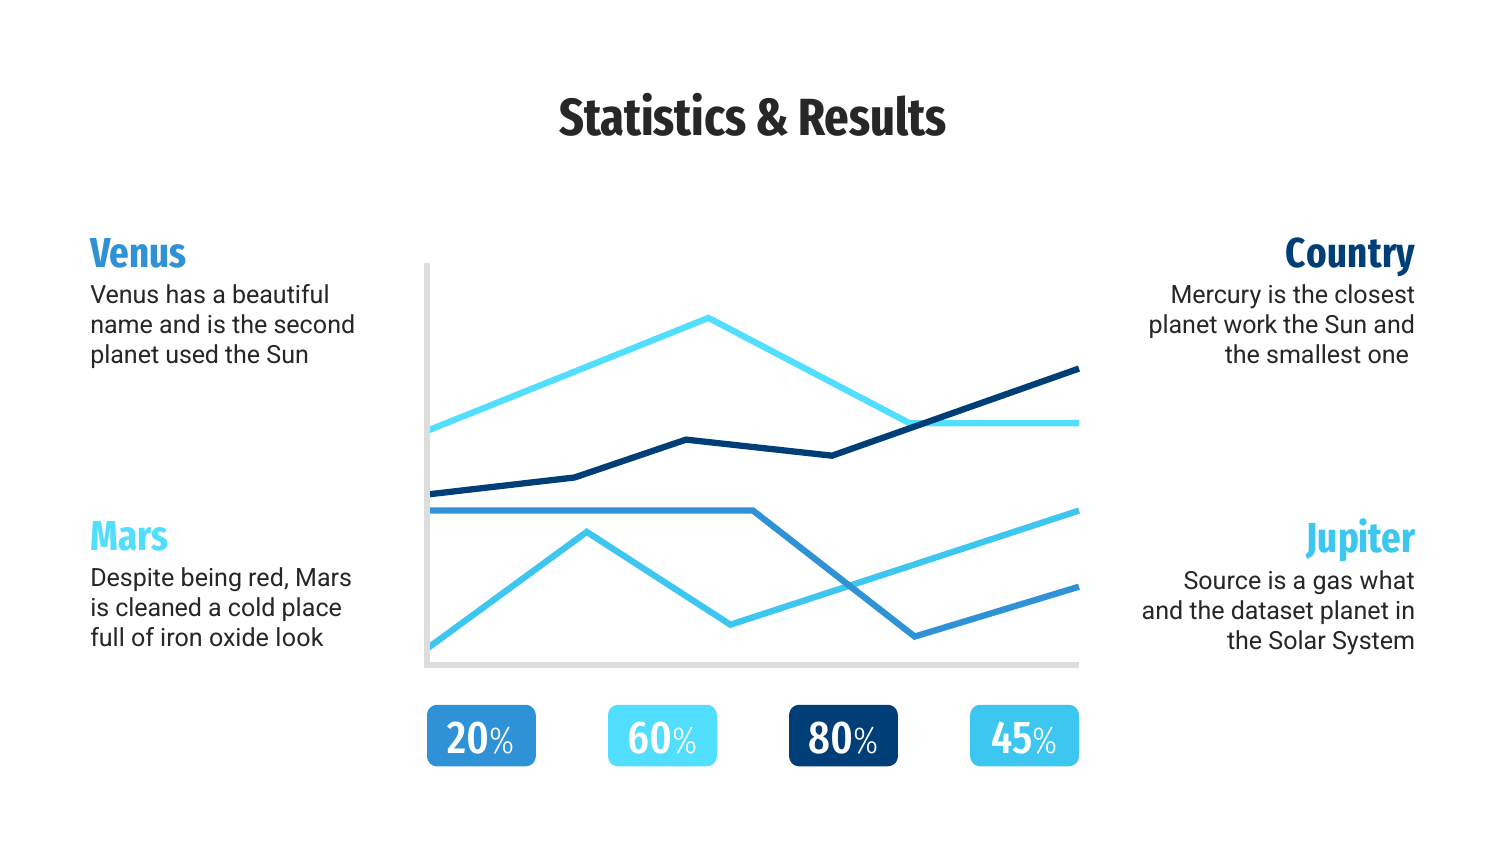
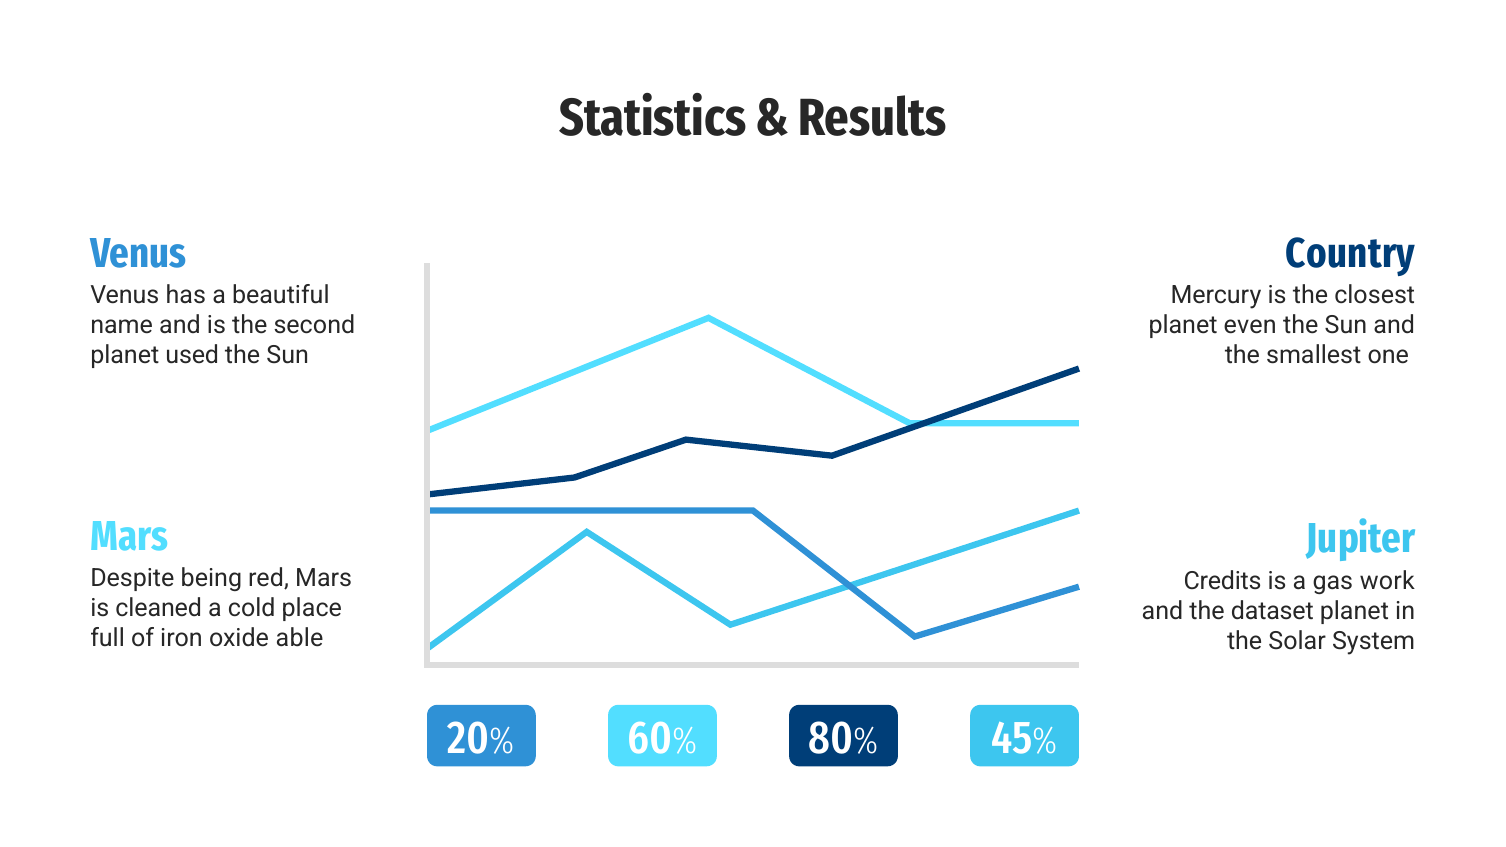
work: work -> even (1250, 326)
Source: Source -> Credits (1223, 581)
what: what -> work (1387, 581)
look: look -> able (300, 639)
